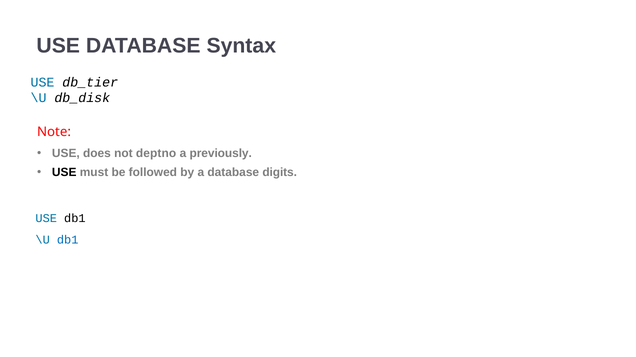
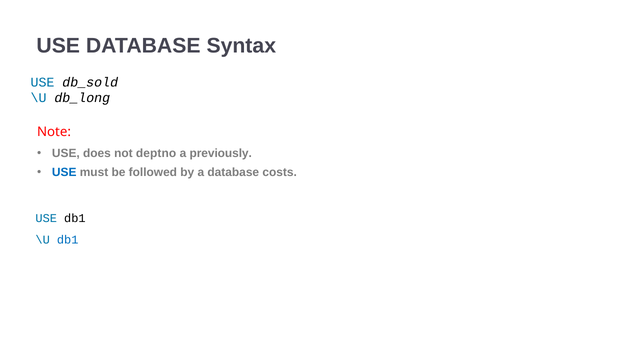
db_tier: db_tier -> db_sold (90, 82)
db_disk: db_disk -> db_long (82, 98)
USE colour: black -> blue (64, 173)
digits: digits -> costs (280, 173)
